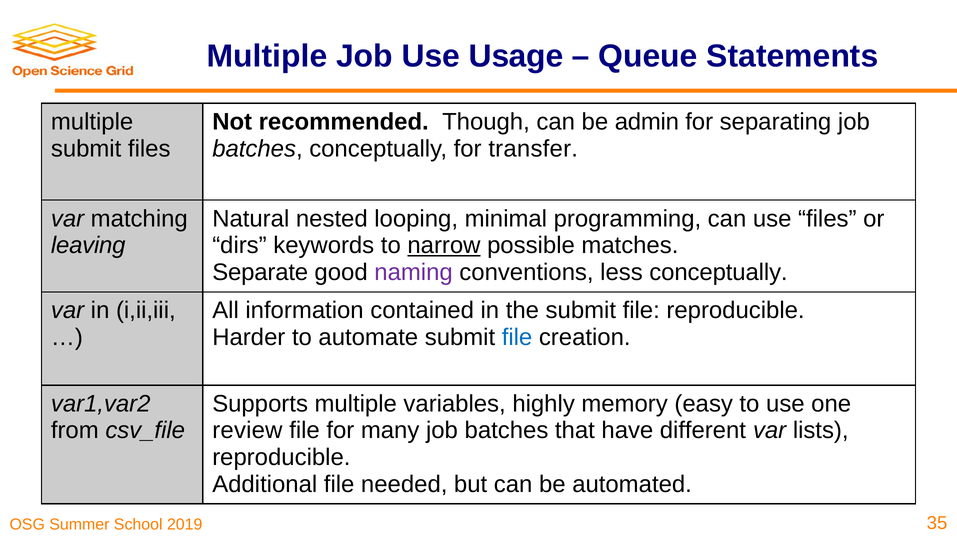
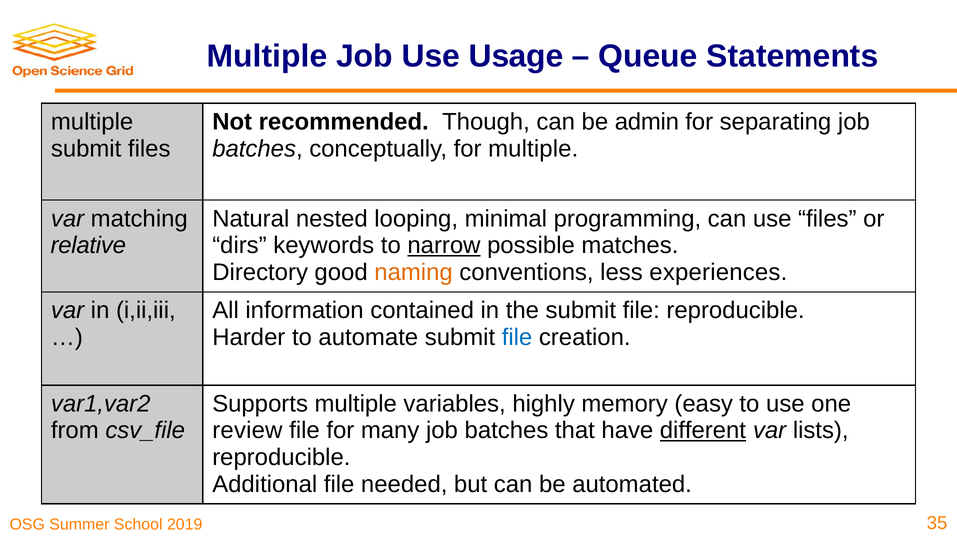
for transfer: transfer -> multiple (533, 149)
leaving: leaving -> relative (88, 246)
Separate: Separate -> Directory (260, 272)
naming colour: purple -> orange (414, 272)
less conceptually: conceptually -> experiences (718, 272)
different underline: none -> present (703, 431)
